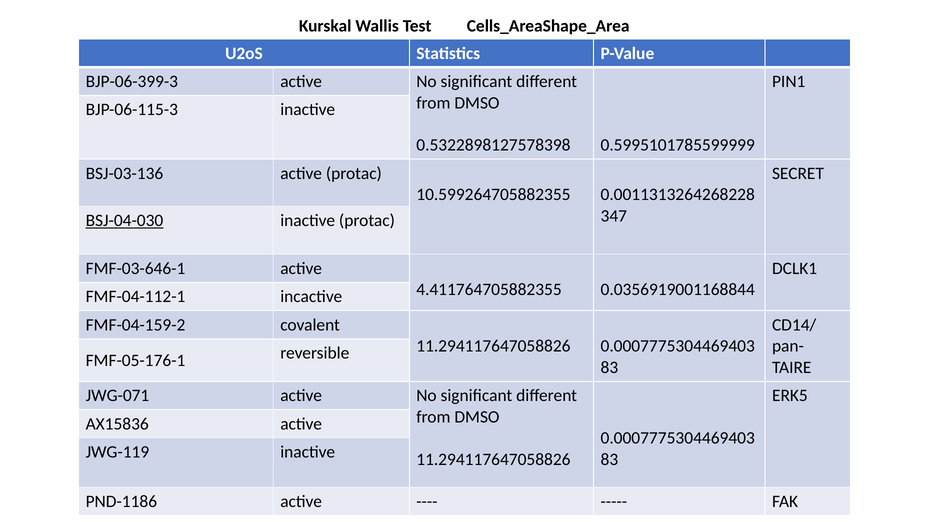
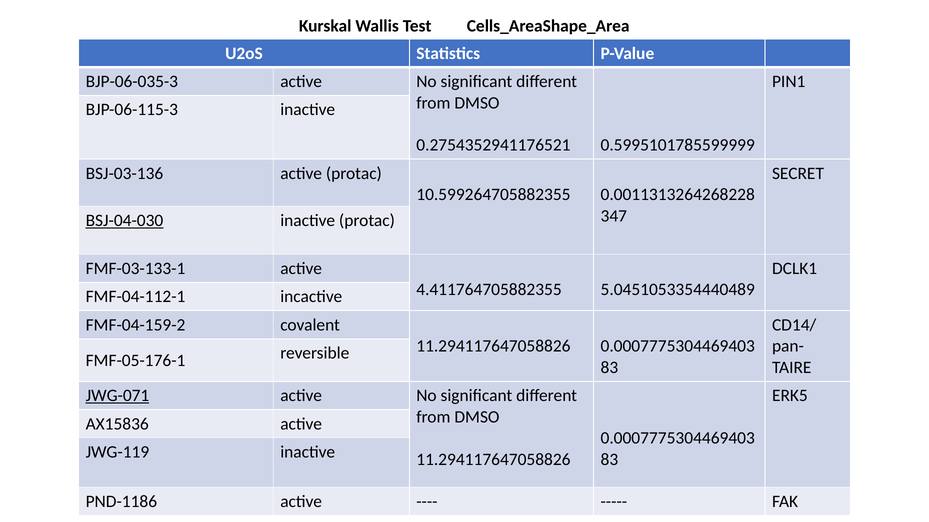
BJP-06-399-3: BJP-06-399-3 -> BJP-06-035-3 (132, 82)
0.5322898127578398: 0.5322898127578398 -> 0.2754352941176521 (493, 145)
FMF-03-646-1: FMF-03-646-1 -> FMF-03-133-1 (136, 269)
0.0356919001168844: 0.0356919001168844 -> 5.0451053354440489 (678, 290)
JWG-071 underline: none -> present (117, 396)
